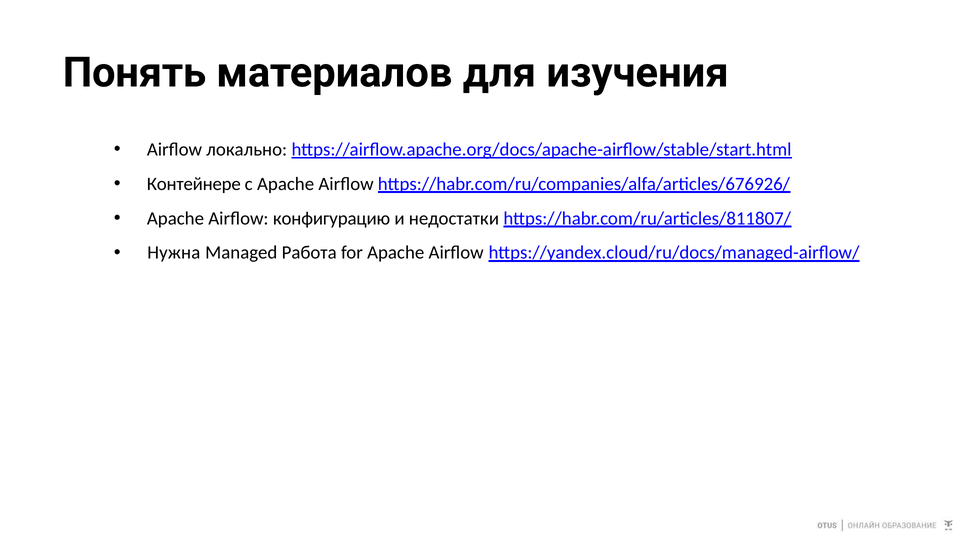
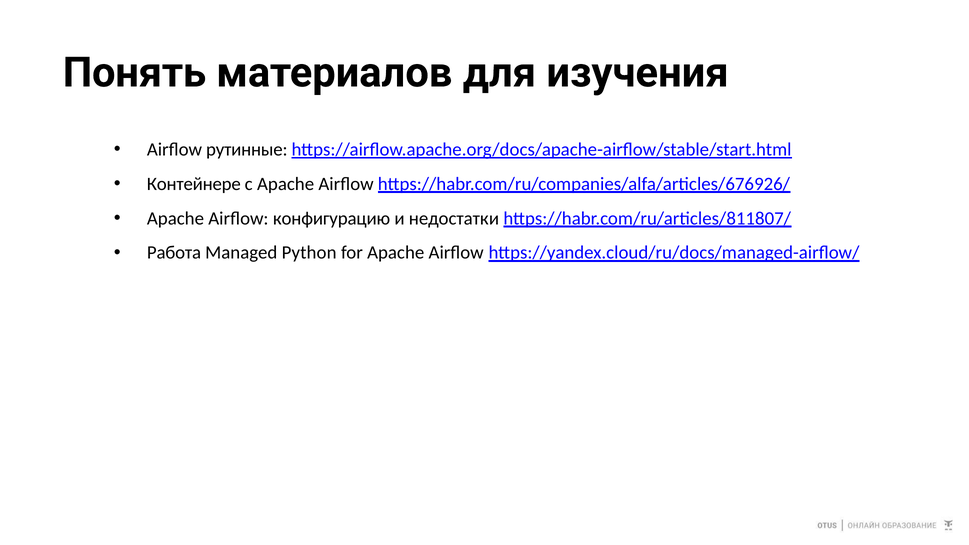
локально: локально -> рутинные (247, 150)
Нужна: Нужна -> Работа (174, 253)
Работа: Работа -> Python (309, 253)
